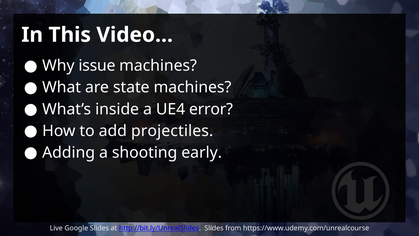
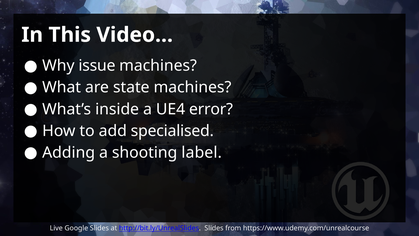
projectiles: projectiles -> specialised (172, 131)
early: early -> label (202, 152)
